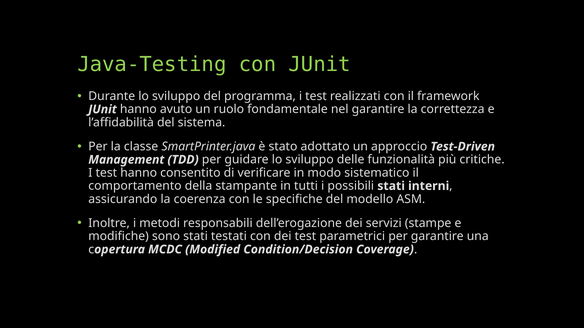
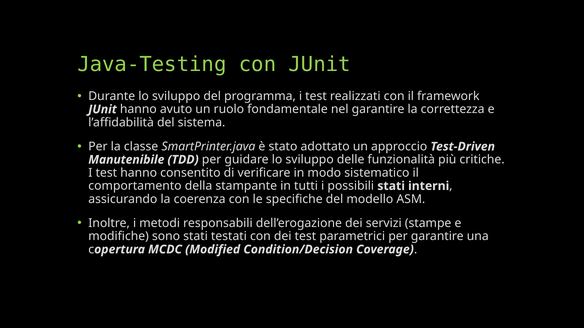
Management: Management -> Manutenibile (126, 160)
